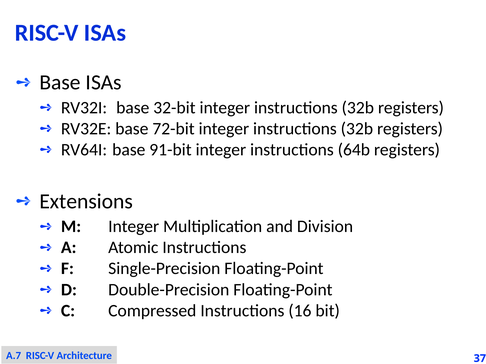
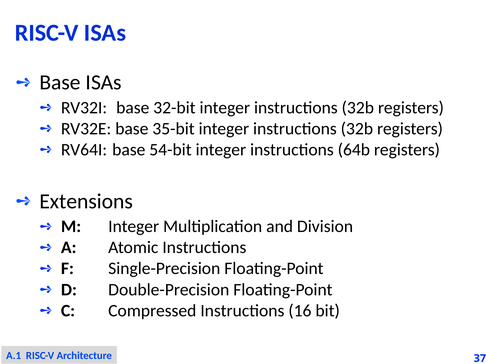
72-bit: 72-bit -> 35-bit (174, 129)
91-bit: 91-bit -> 54-bit (170, 150)
A.7: A.7 -> A.1 (14, 356)
